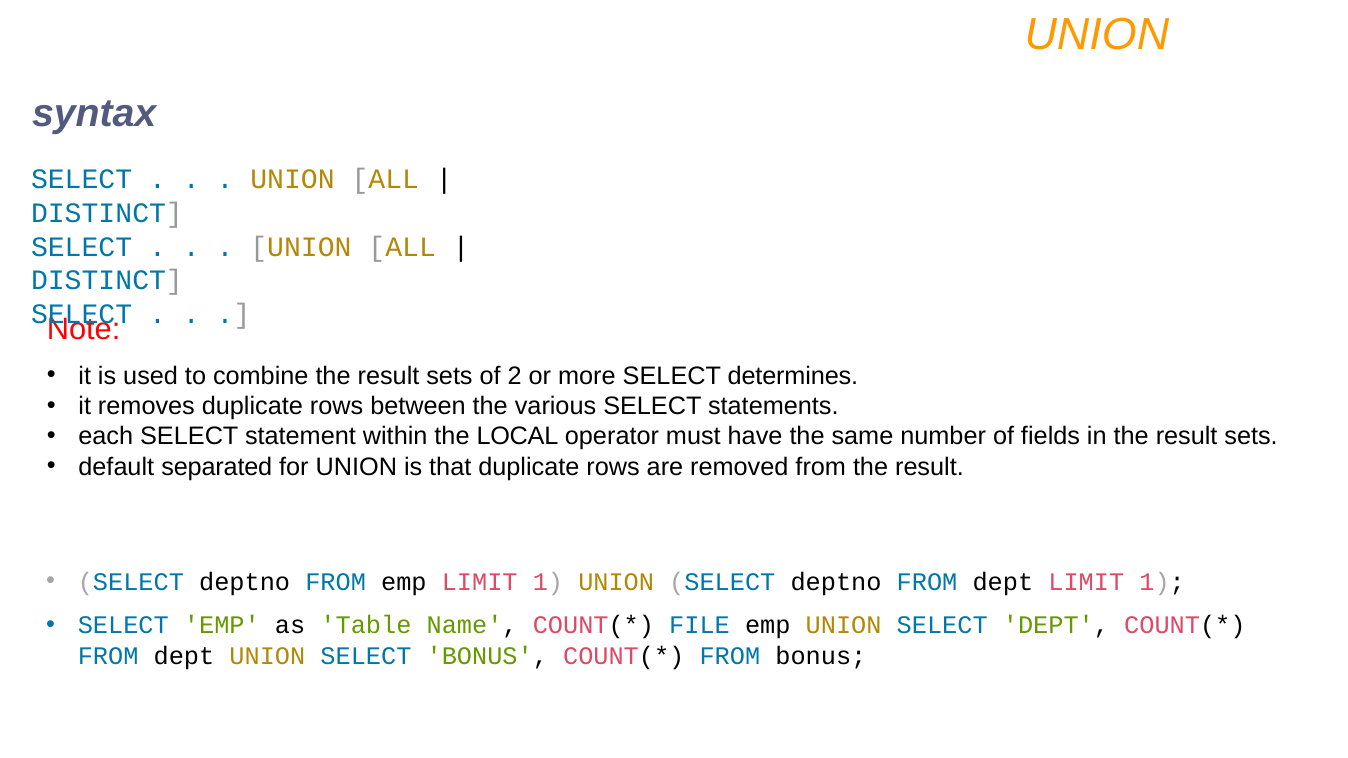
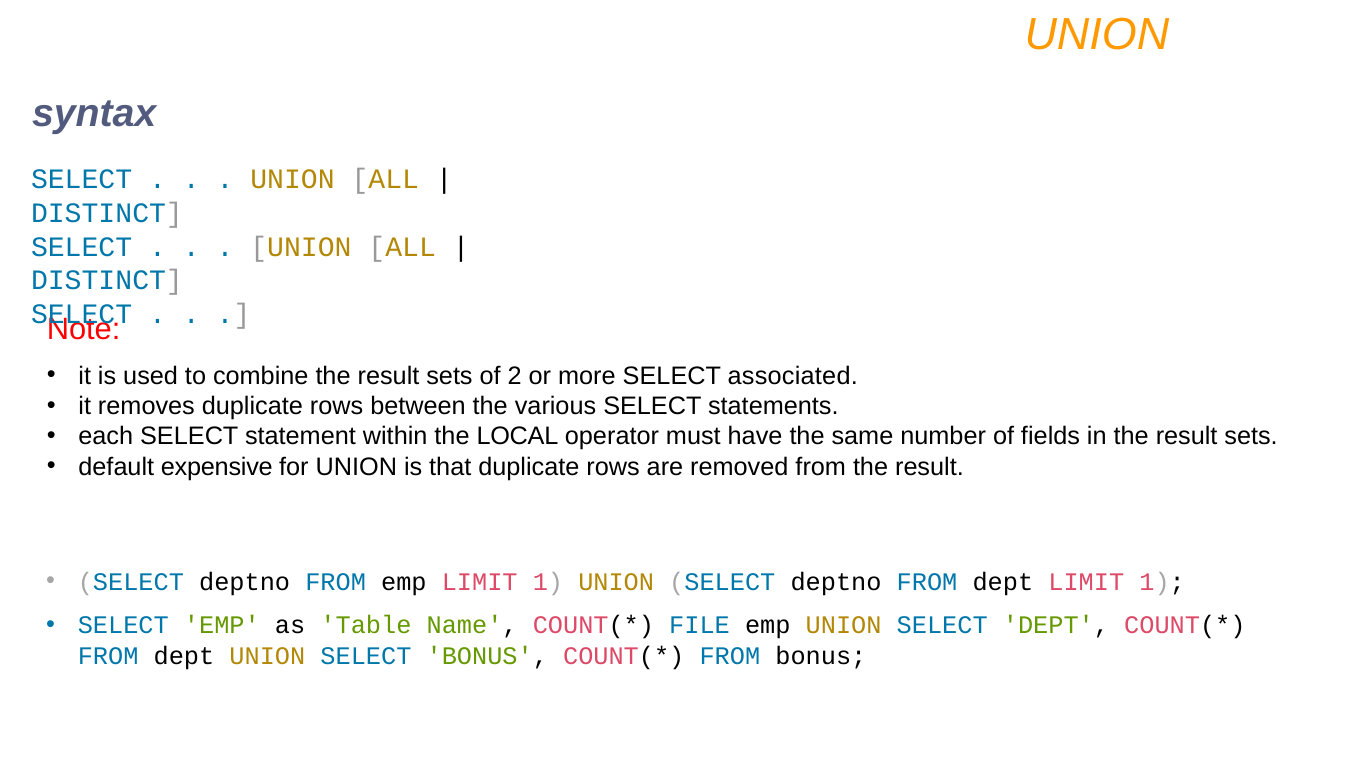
determines: determines -> associated (793, 376)
separated: separated -> expensive (217, 467)
